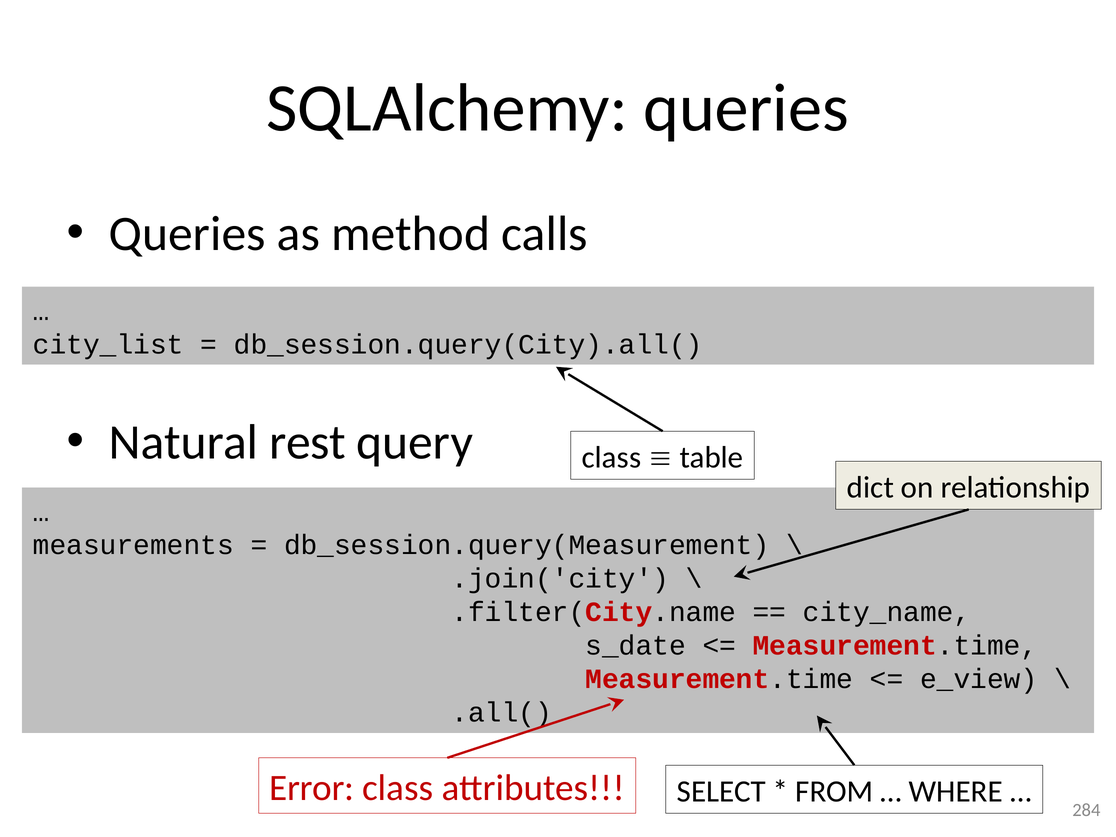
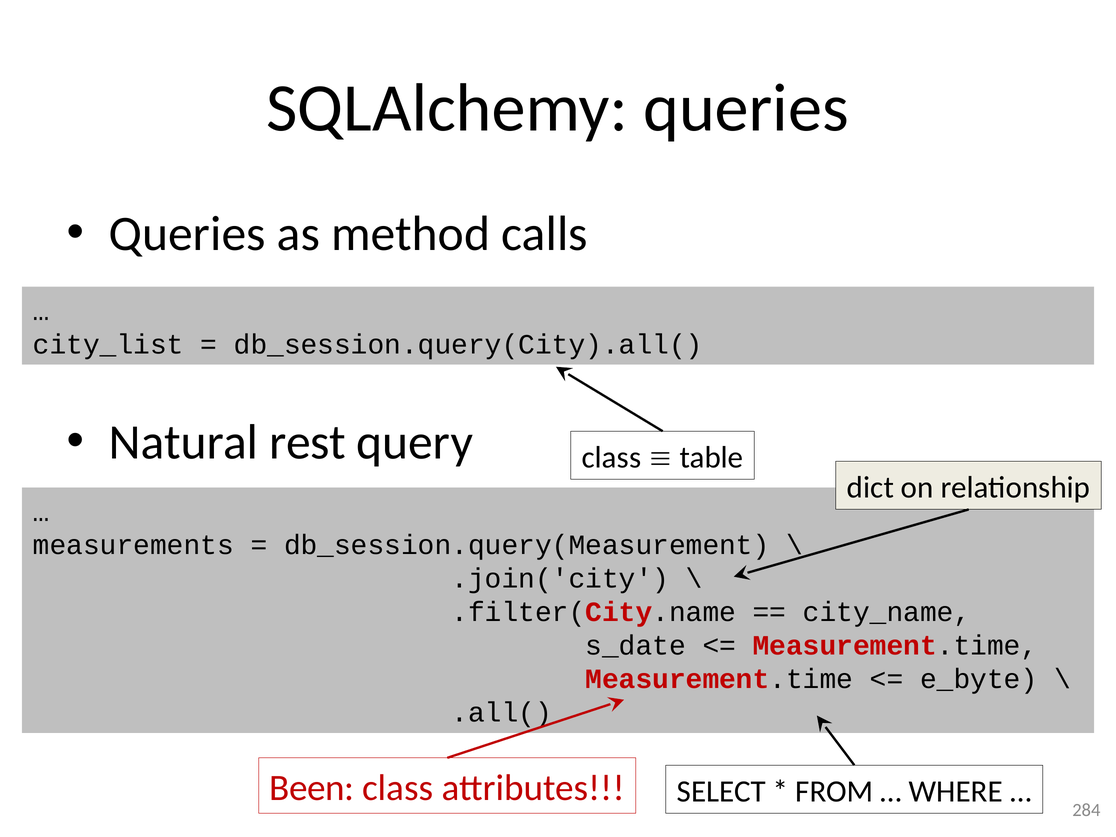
e_view: e_view -> e_byte (979, 679)
Error: Error -> Been (312, 788)
